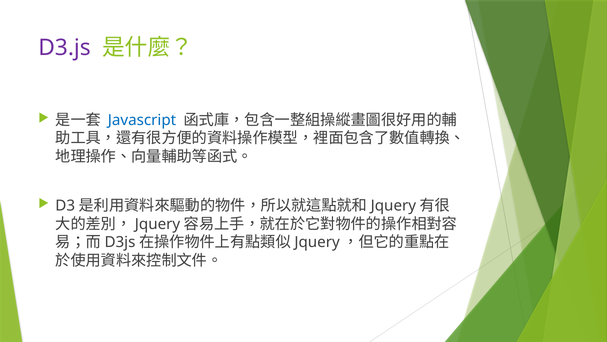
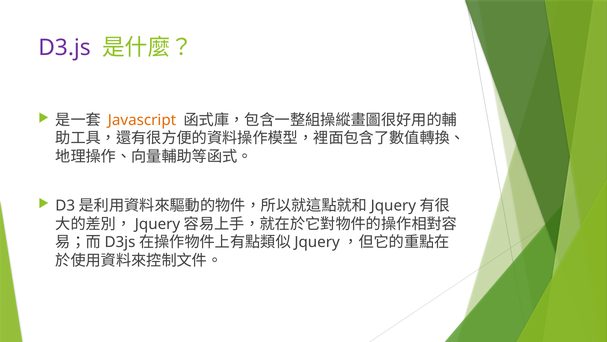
Javascript colour: blue -> orange (142, 120)
